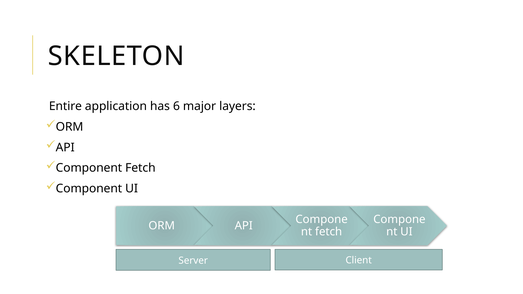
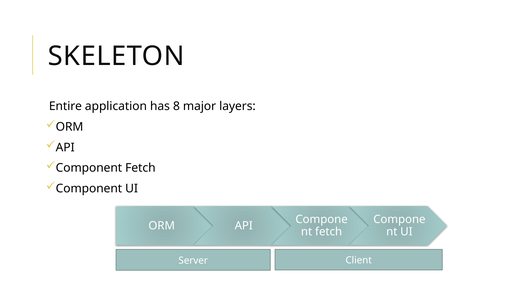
6: 6 -> 8 (176, 106)
